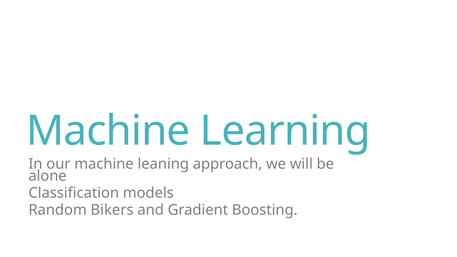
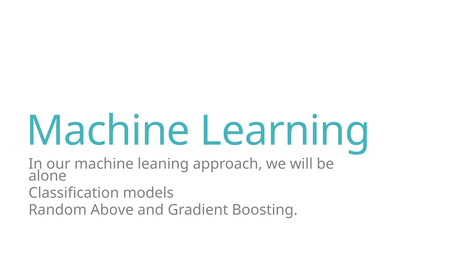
Bikers: Bikers -> Above (112, 210)
